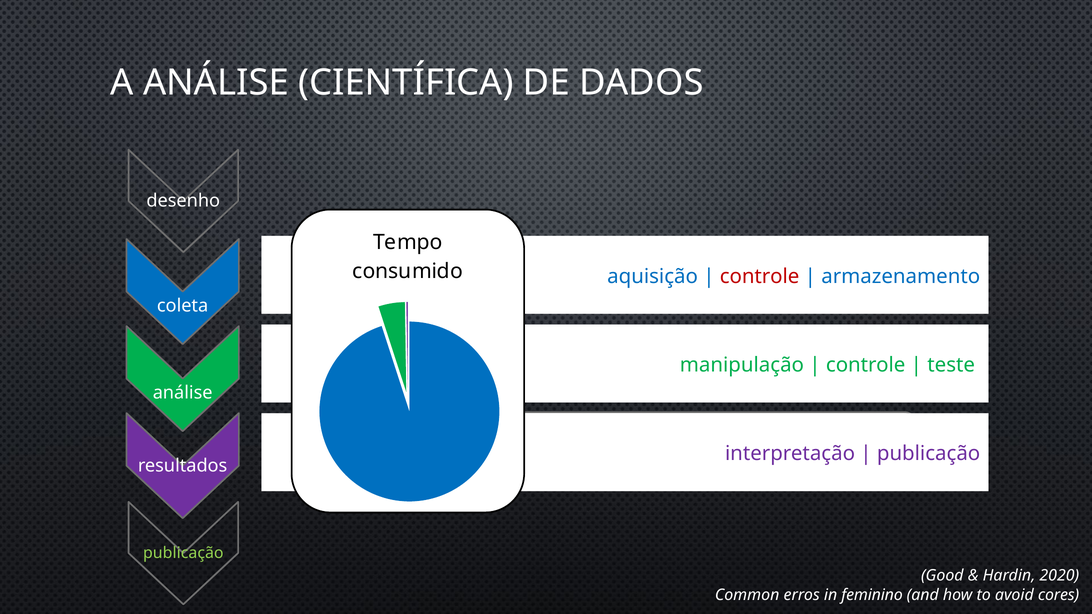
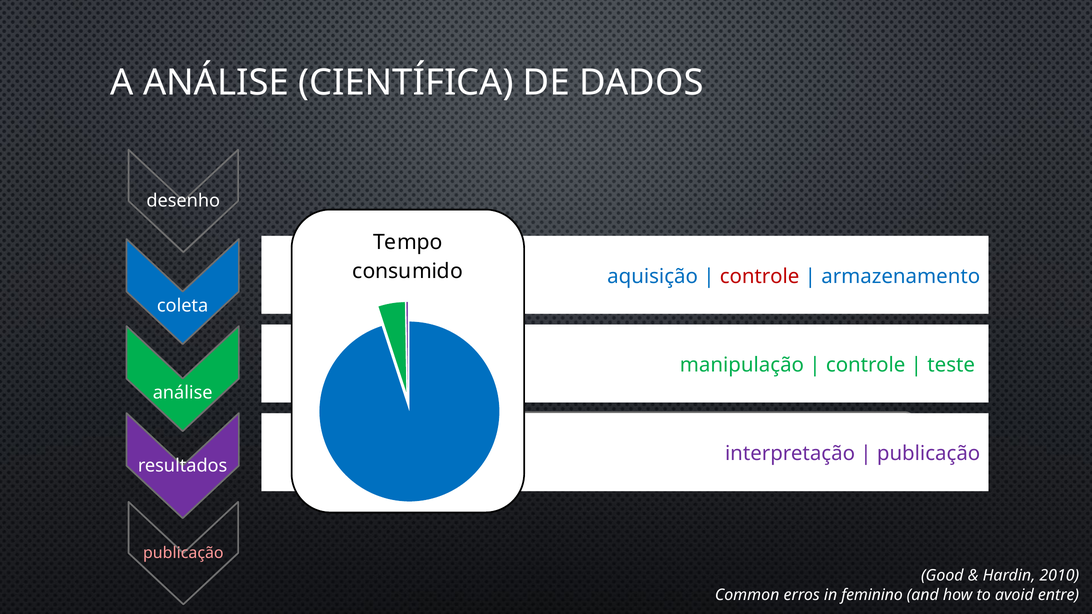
publicação colour: light green -> pink (183, 553)
2020: 2020 -> 2010 (1059, 576)
cores: cores -> entre (1059, 595)
